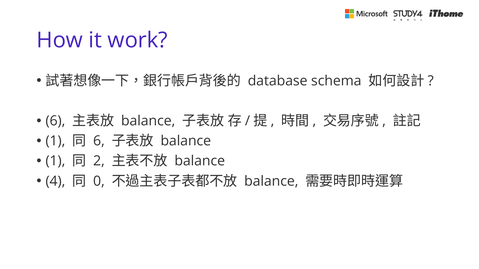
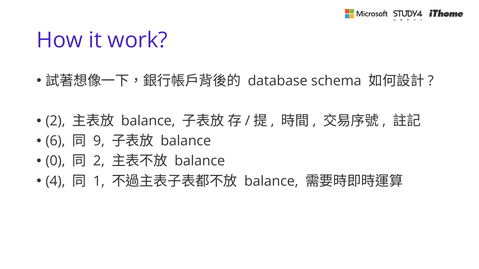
6: 6 -> 2 (55, 121)
1: 1 -> 6 (55, 141)
6: 6 -> 9 (99, 141)
1: 1 -> 0 (55, 161)
0: 0 -> 1 (99, 181)
